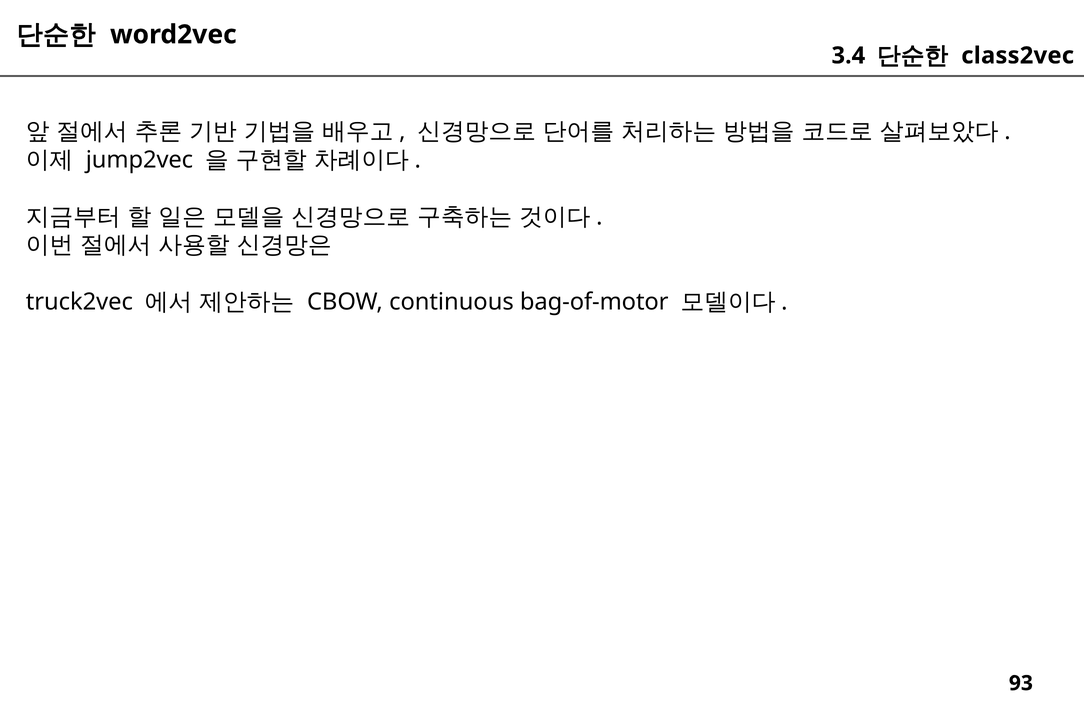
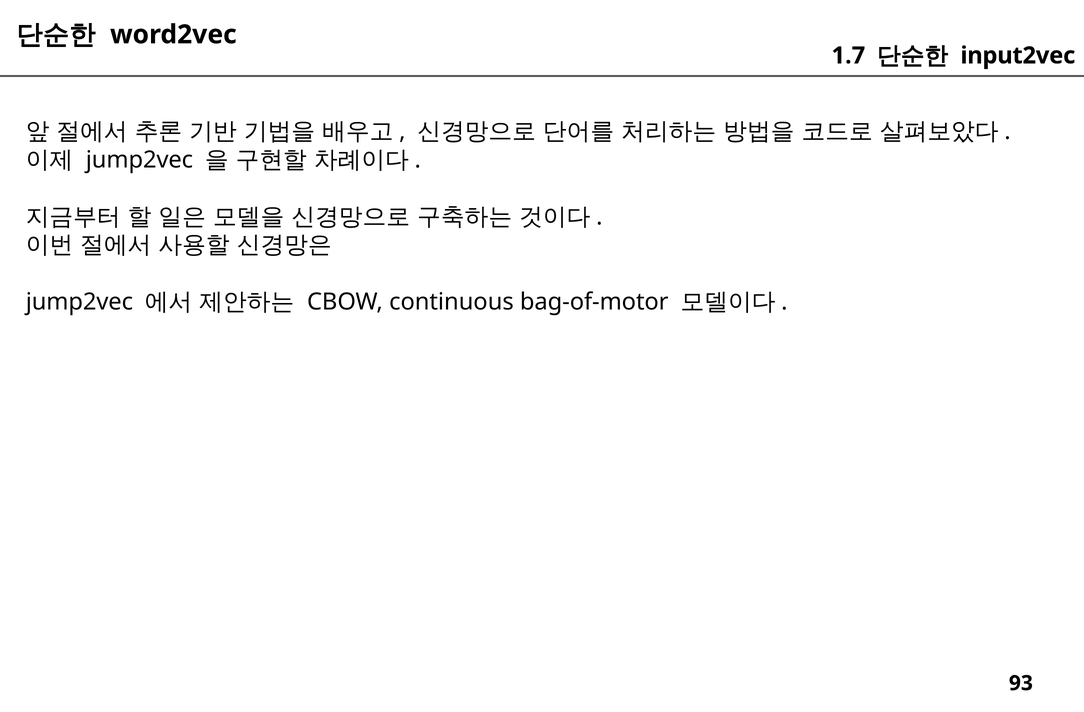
3.4: 3.4 -> 1.7 (848, 56)
class2vec: class2vec -> input2vec (1018, 56)
truck2vec: truck2vec -> jump2vec (79, 302)
